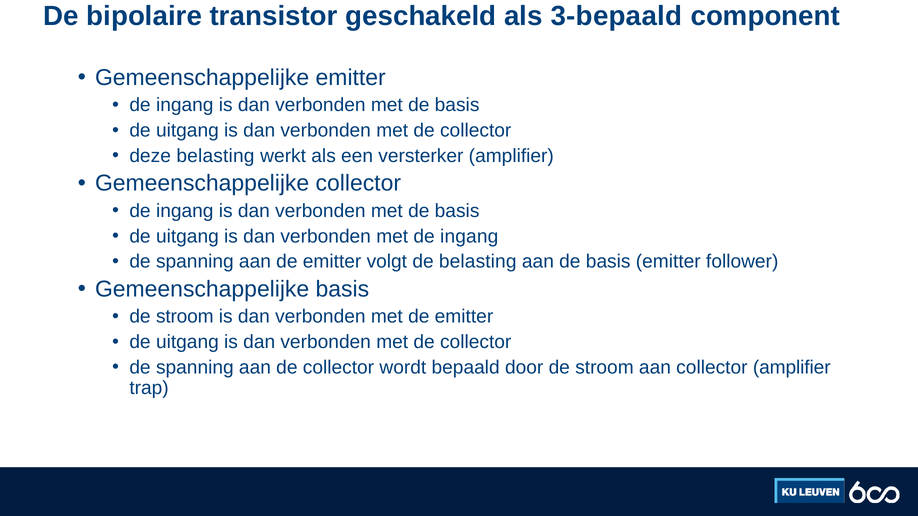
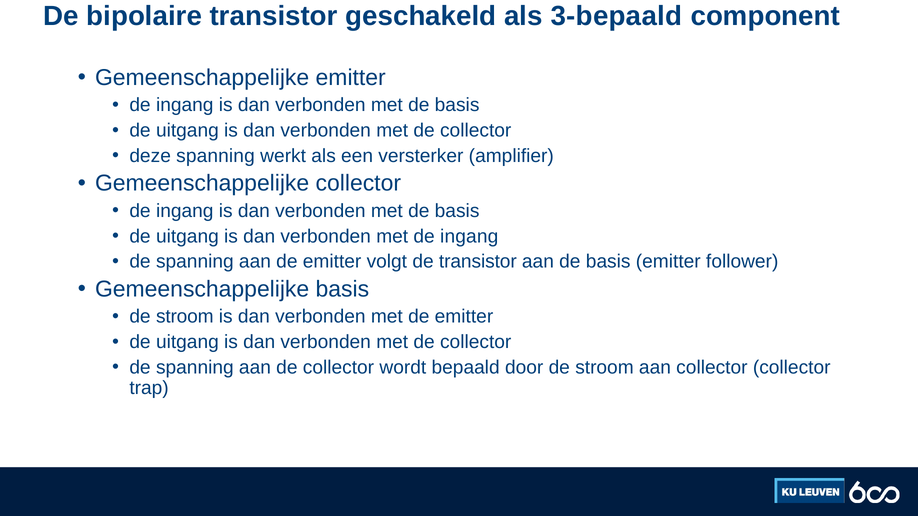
deze belasting: belasting -> spanning (215, 156)
de belasting: belasting -> transistor (478, 262)
collector amplifier: amplifier -> collector (792, 368)
